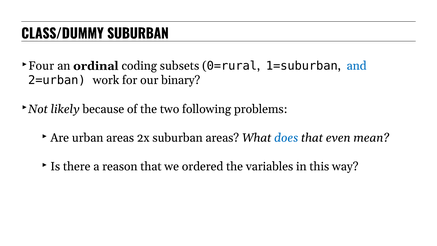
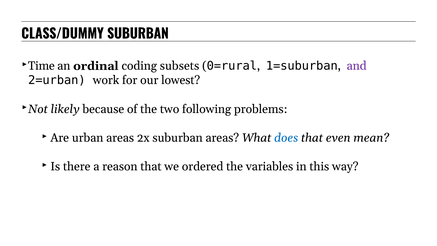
Four: Four -> Time (41, 66)
and colour: blue -> purple (357, 66)
binary: binary -> lowest (181, 80)
